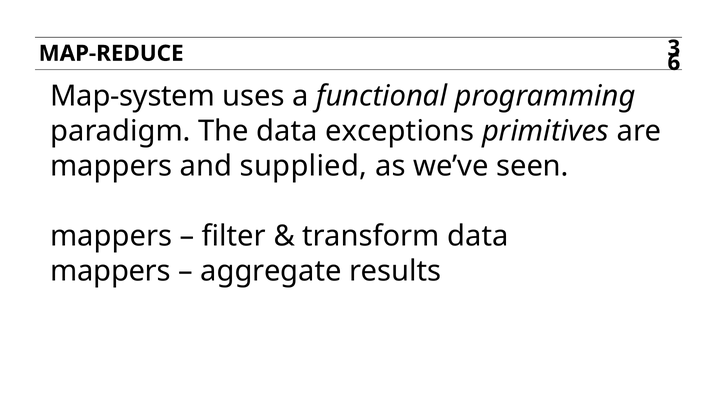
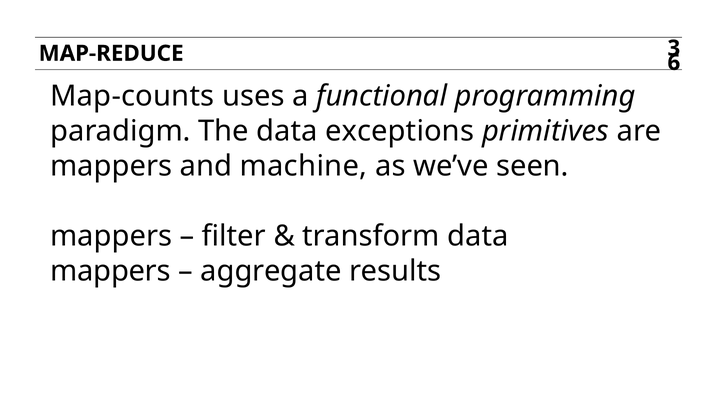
Map-system: Map-system -> Map-counts (132, 96)
supplied: supplied -> machine (303, 166)
